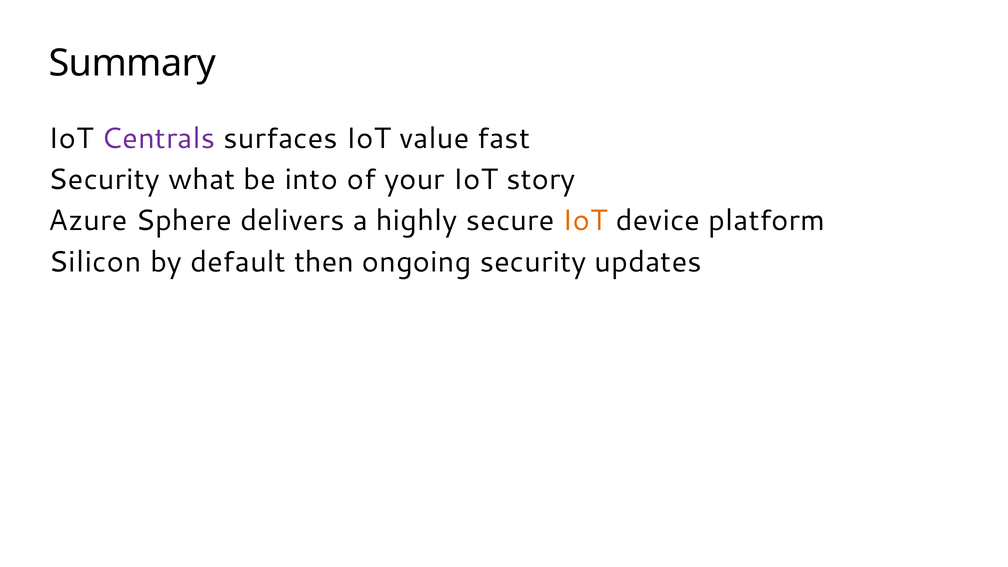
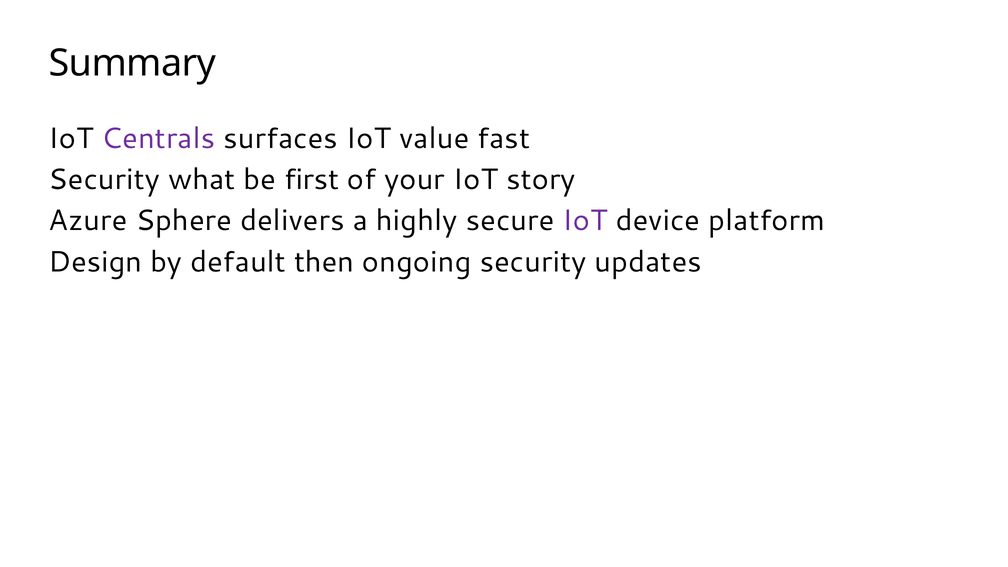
into: into -> first (312, 180)
IoT colour: orange -> purple (585, 221)
Silicon: Silicon -> Design (95, 262)
